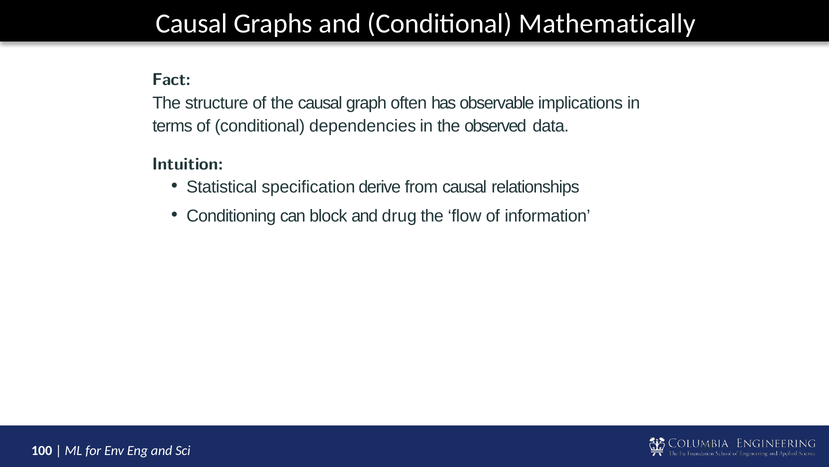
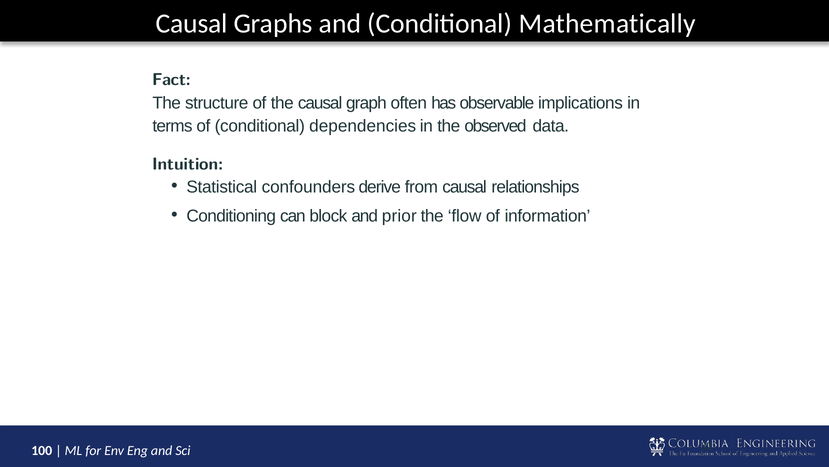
specification: specification -> confounders (308, 187)
drug: drug -> prior (399, 216)
